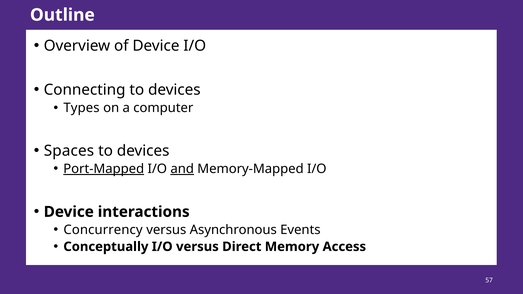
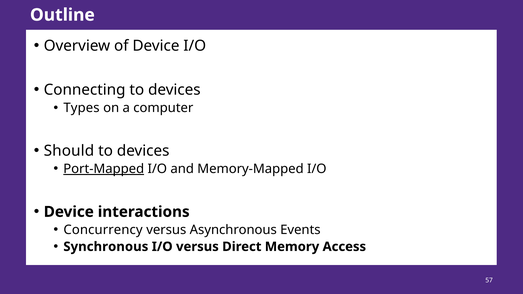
Spaces: Spaces -> Should (69, 151)
and underline: present -> none (182, 169)
Conceptually: Conceptually -> Synchronous (106, 247)
